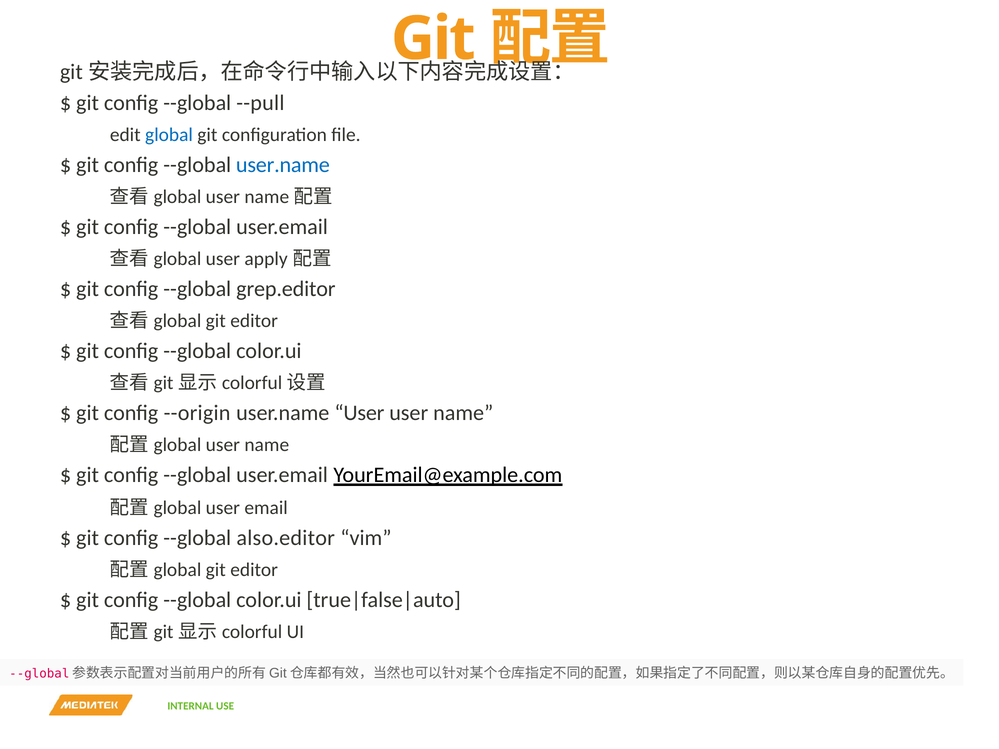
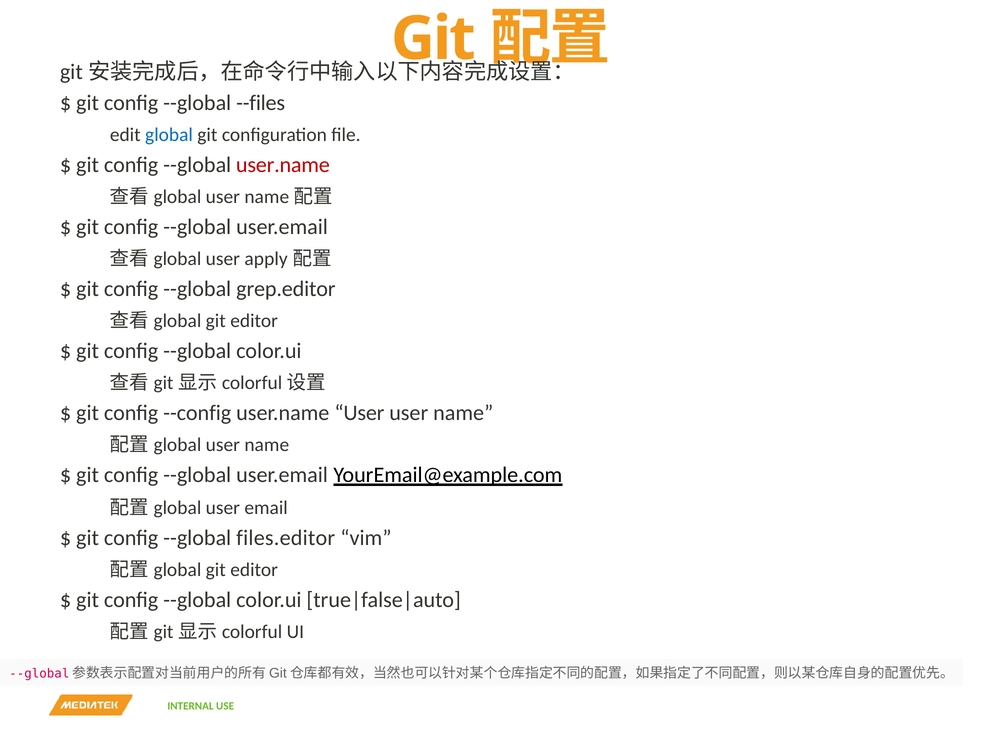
--pull: --pull -> --files (261, 103)
user.name colour: blue -> red (283, 165)
--origin: --origin -> --config (197, 413)
also.editor: also.editor -> files.editor (286, 538)
